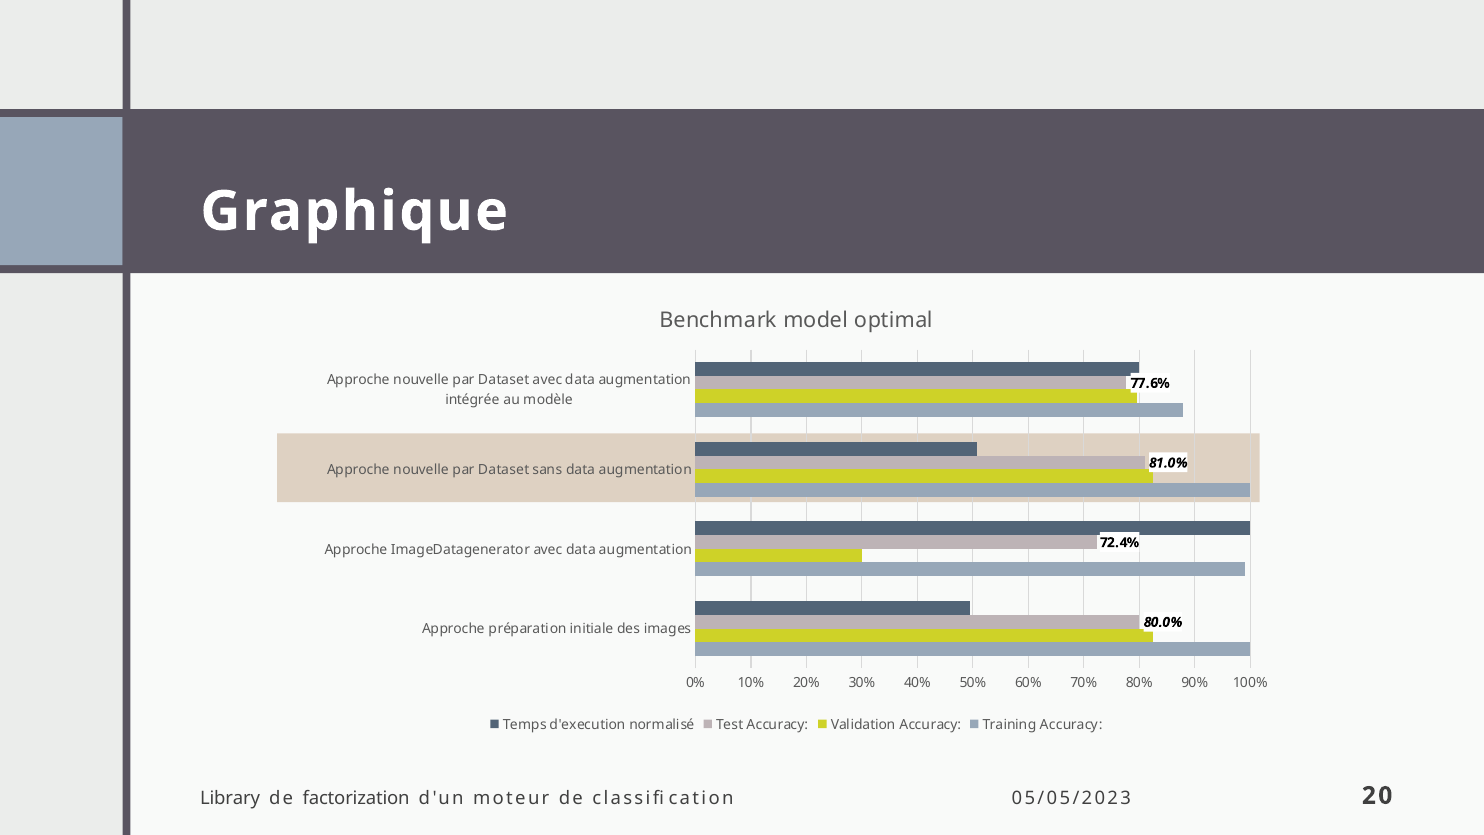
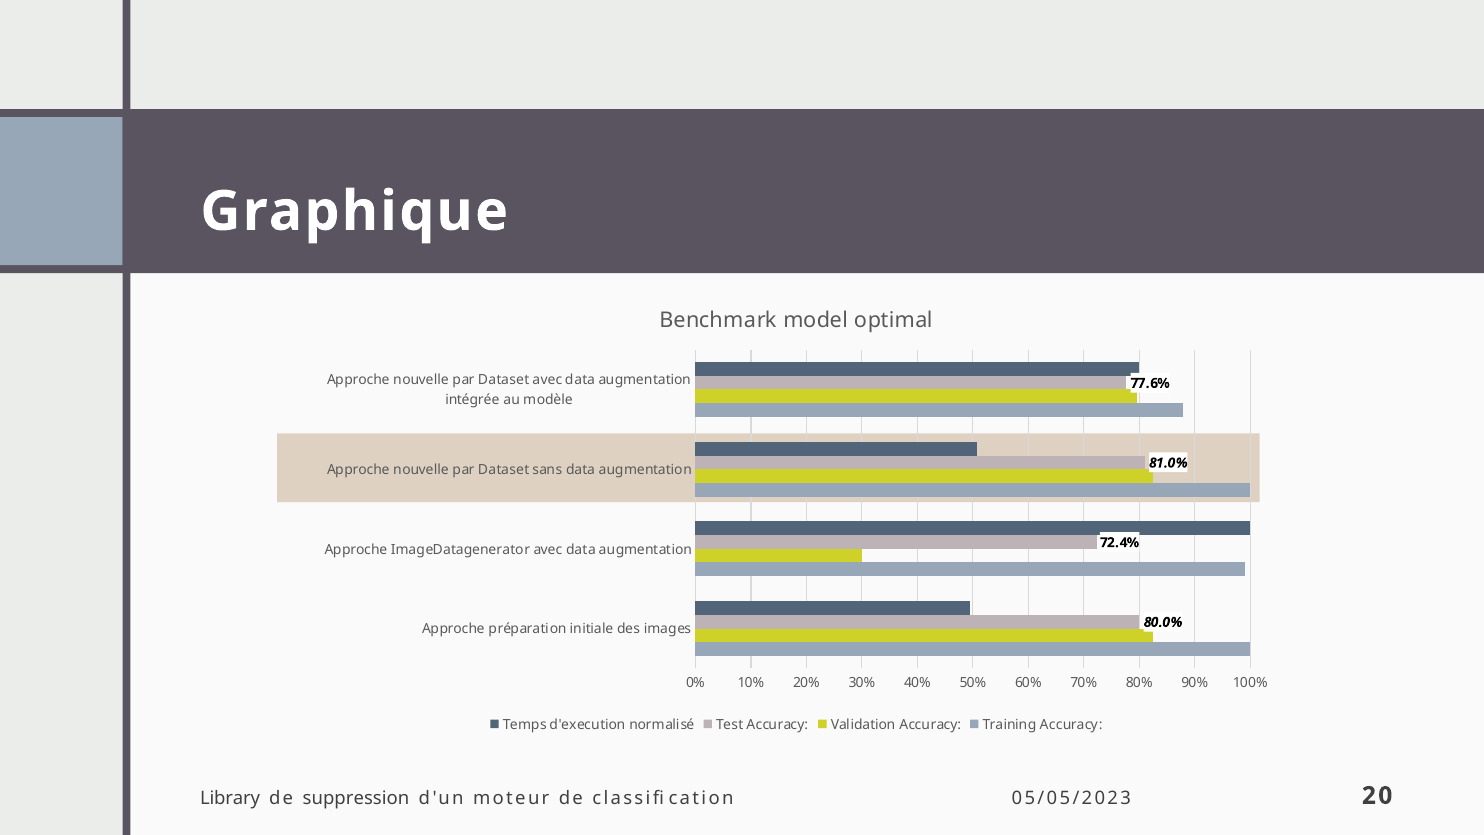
factorization: factorization -> suppression (356, 798)
